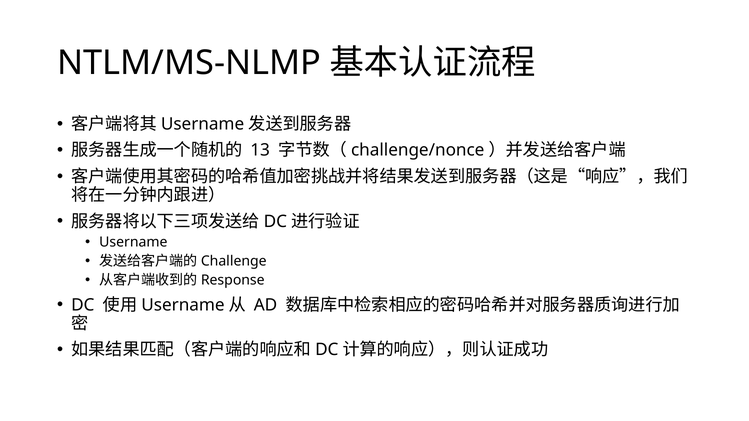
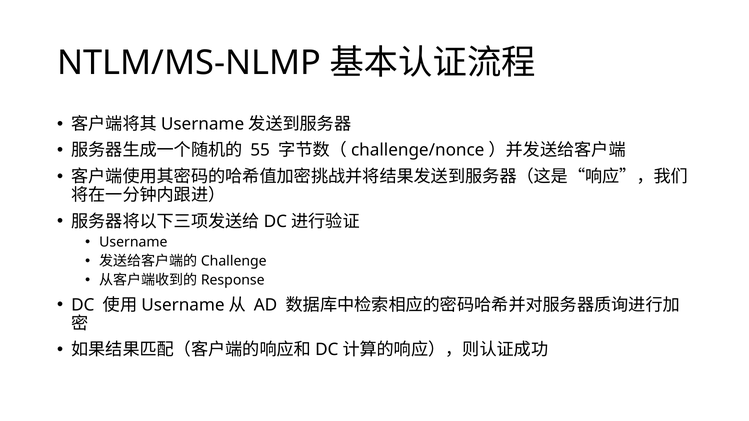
13: 13 -> 55 (260, 150)
